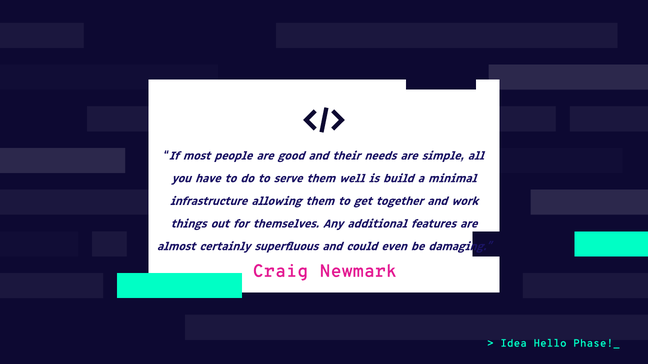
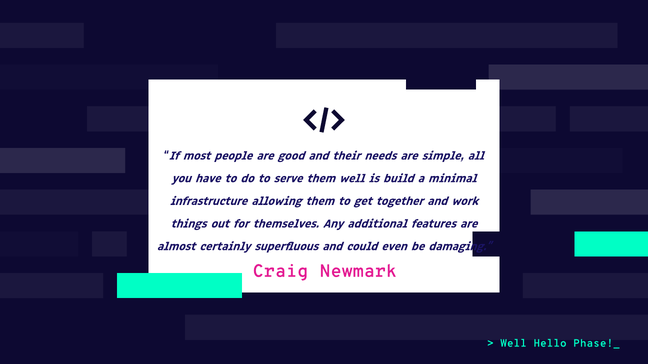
Idea: Idea -> Well (514, 344)
